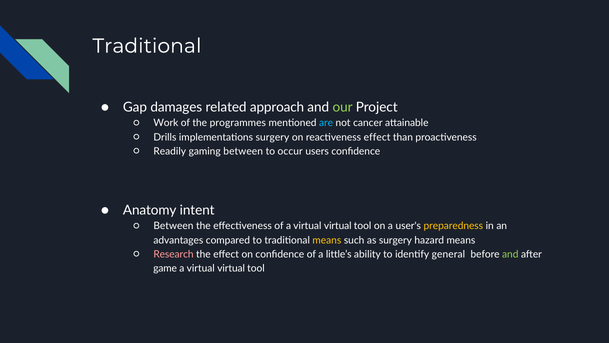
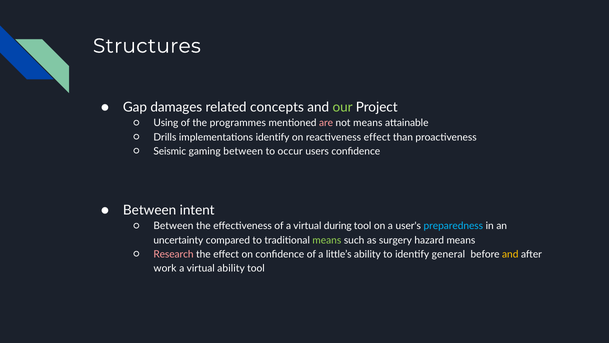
Traditional: Traditional -> Structures (147, 46)
approach: approach -> concepts (277, 107)
Work: Work -> Using (166, 123)
are colour: light blue -> pink (326, 123)
not cancer: cancer -> means (368, 123)
implementations surgery: surgery -> identify (273, 137)
Readily: Readily -> Seismic (170, 151)
Anatomy: Anatomy -> Between (150, 210)
of a virtual virtual: virtual -> during (338, 226)
preparedness colour: yellow -> light blue (453, 226)
advantages: advantages -> uncertainty (178, 240)
means colour: yellow -> light green (327, 240)
and colour: light green -> yellow (510, 254)
game: game -> work (165, 268)
virtual: virtual -> ability (231, 268)
